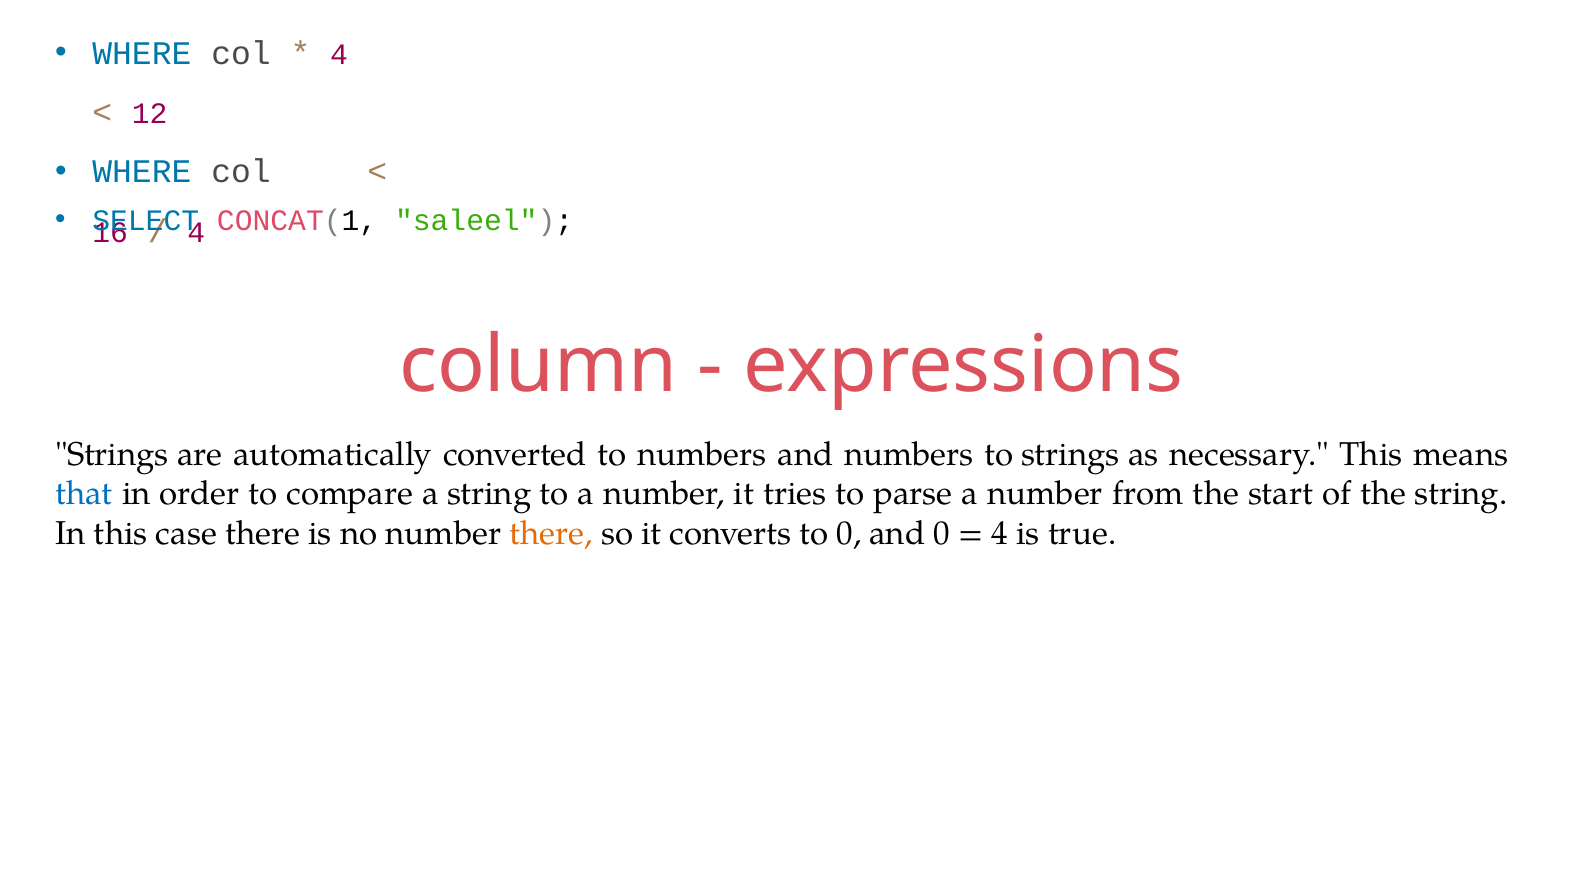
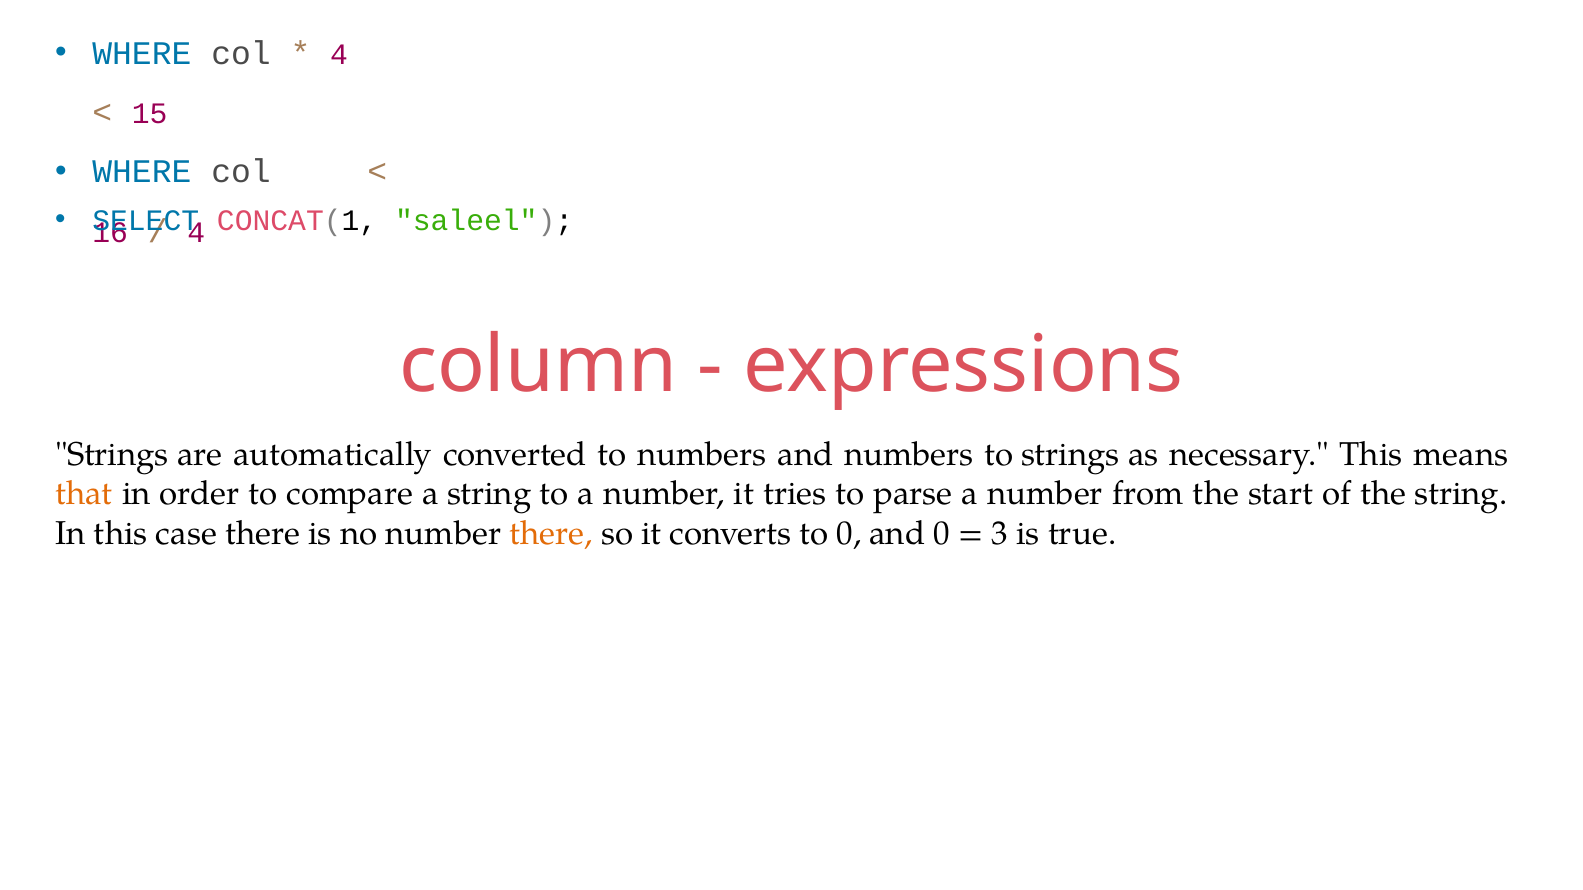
12: 12 -> 15 (150, 114)
that colour: blue -> orange (84, 494)
4: 4 -> 3 (1000, 534)
